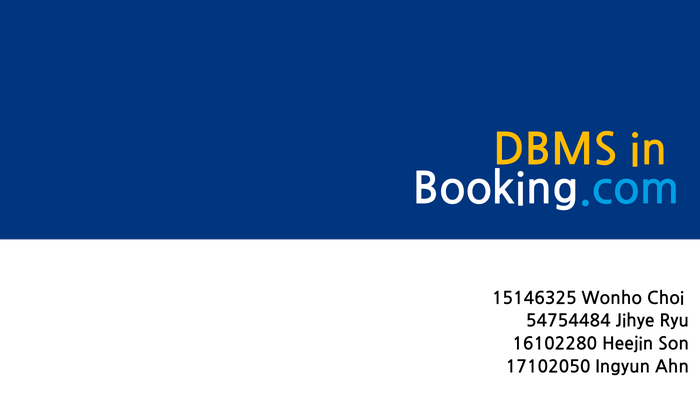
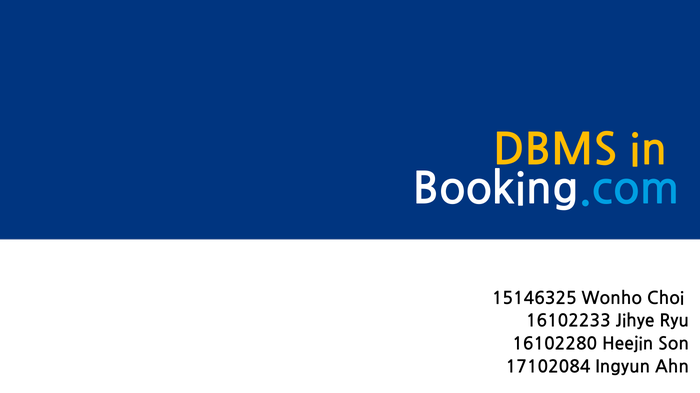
54754484: 54754484 -> 16102233 (568, 322)
17102050: 17102050 -> 17102084 (548, 368)
